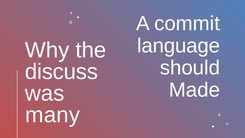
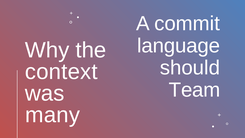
discuss: discuss -> context (61, 72)
Made: Made -> Team (195, 90)
